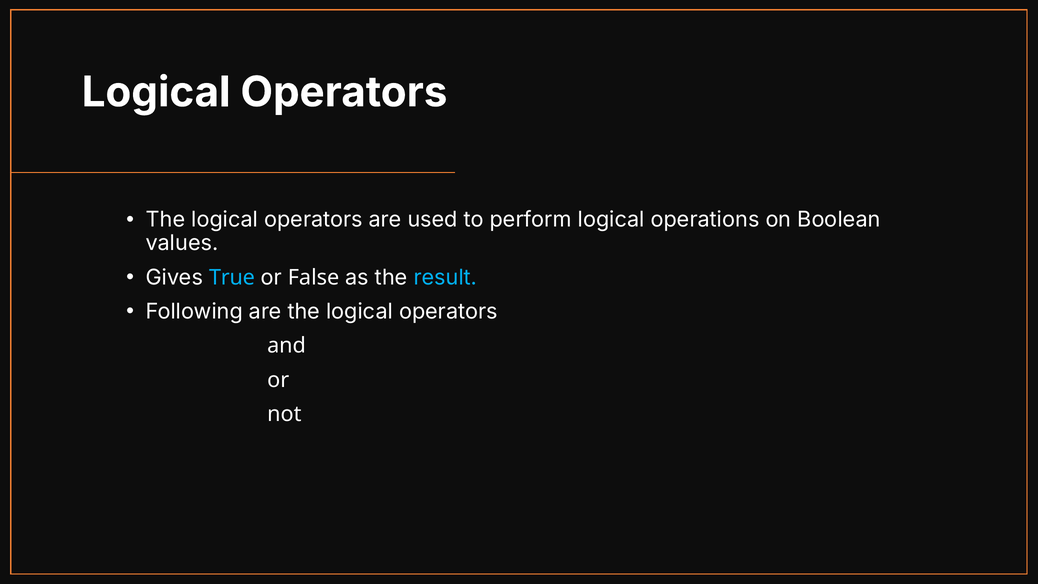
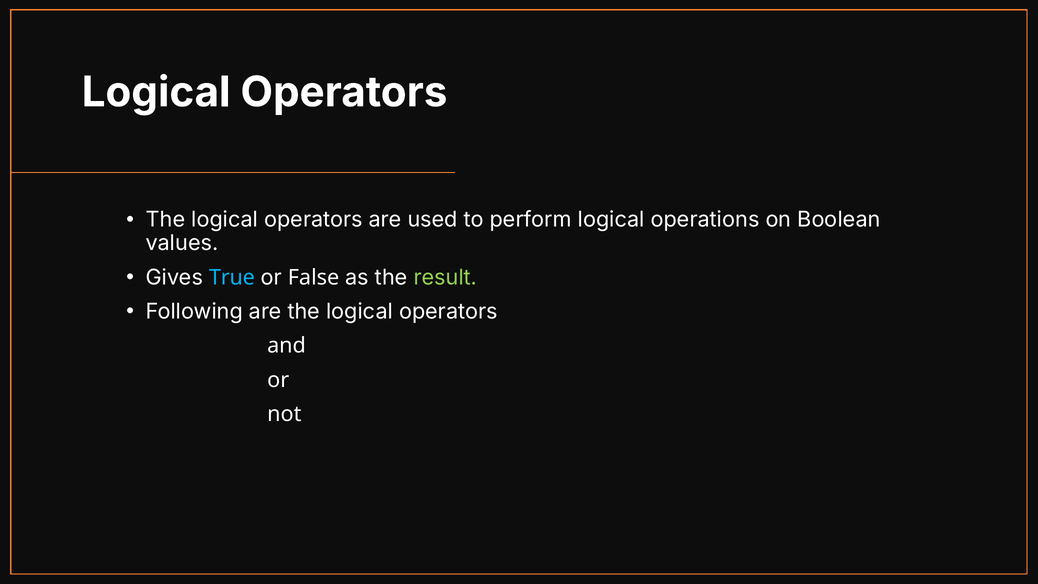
result colour: light blue -> light green (445, 277)
